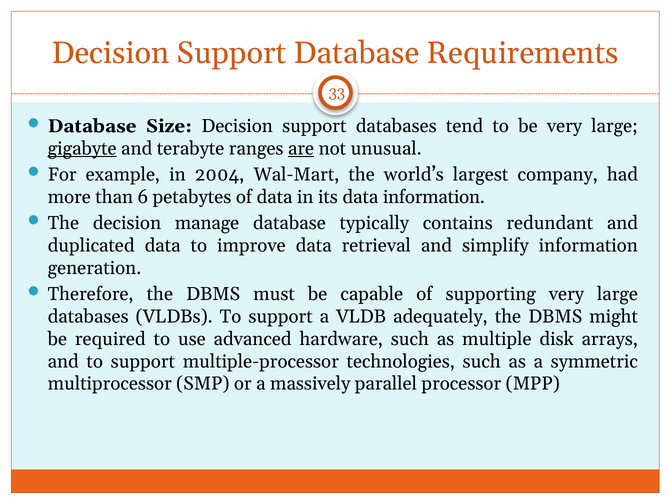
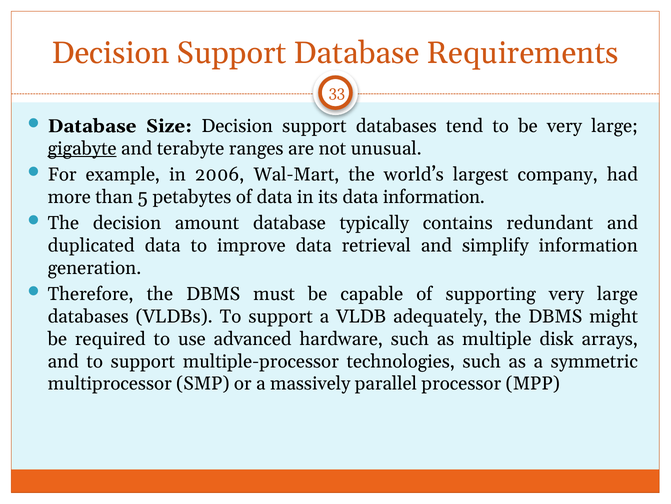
are underline: present -> none (301, 148)
2004: 2004 -> 2006 (220, 174)
6: 6 -> 5 (143, 197)
manage: manage -> amount (207, 223)
